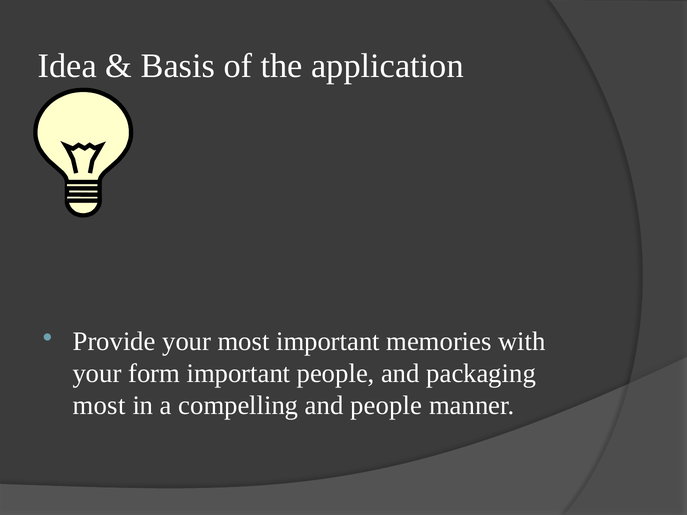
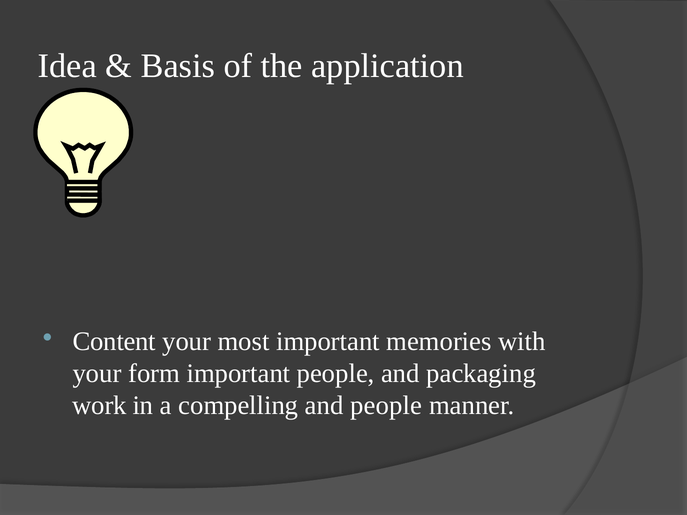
Provide: Provide -> Content (114, 342)
most: most -> work (99, 406)
